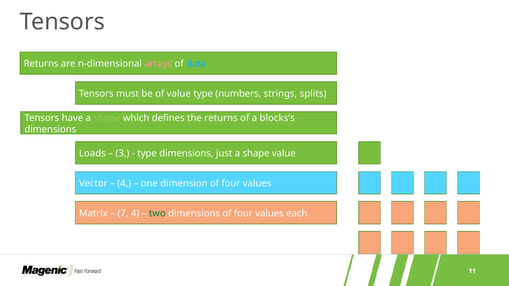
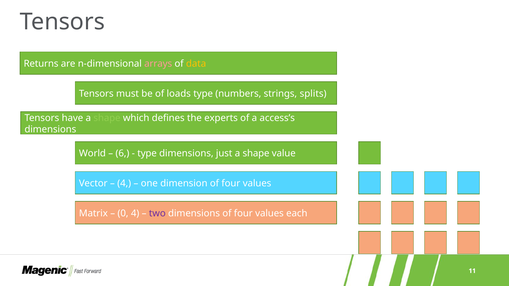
data colour: light blue -> yellow (196, 64)
of value: value -> loads (179, 94)
the returns: returns -> experts (221, 118)
blocks’s: blocks’s -> access’s (277, 118)
Loads: Loads -> World (92, 154)
3: 3 -> 6 (122, 154)
7: 7 -> 0 (123, 214)
two colour: green -> purple (157, 214)
